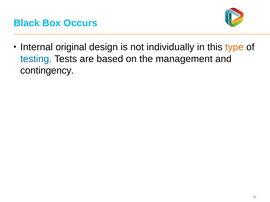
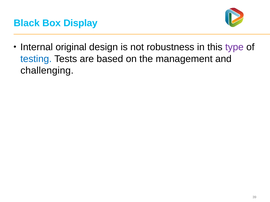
Occurs: Occurs -> Display (80, 23)
individually: individually -> robustness (170, 47)
type colour: orange -> purple (234, 47)
contingency: contingency -> challenging (47, 71)
